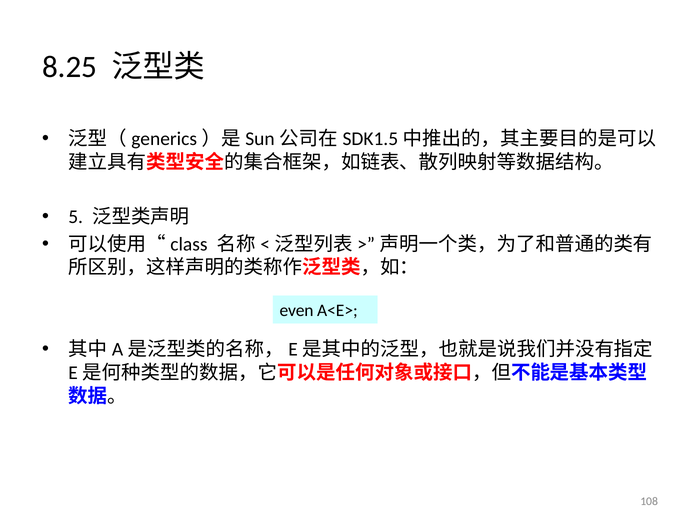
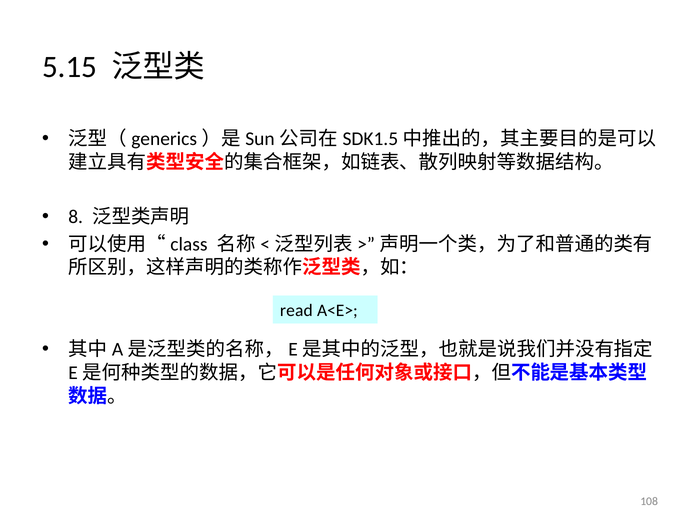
8.25: 8.25 -> 5.15 (70, 67)
5: 5 -> 8 (76, 217)
even: even -> read (296, 311)
